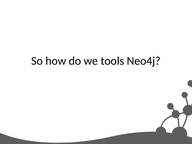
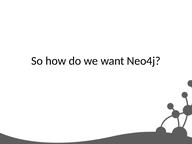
tools: tools -> want (112, 61)
